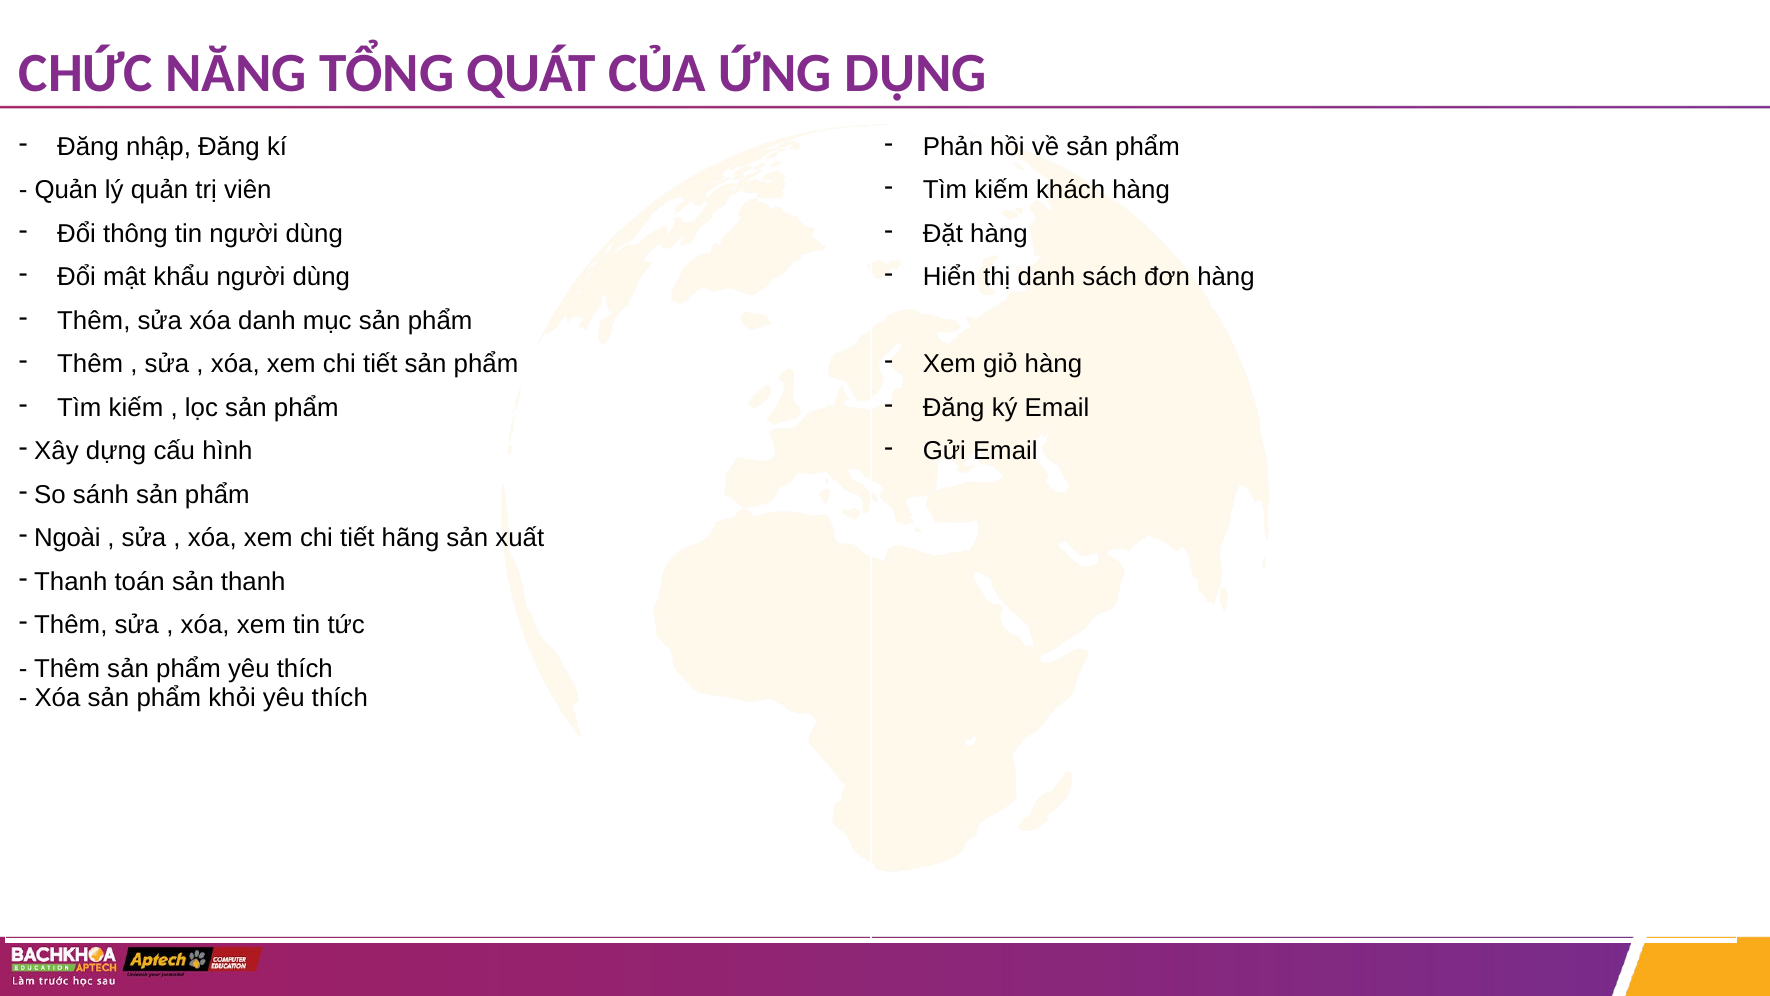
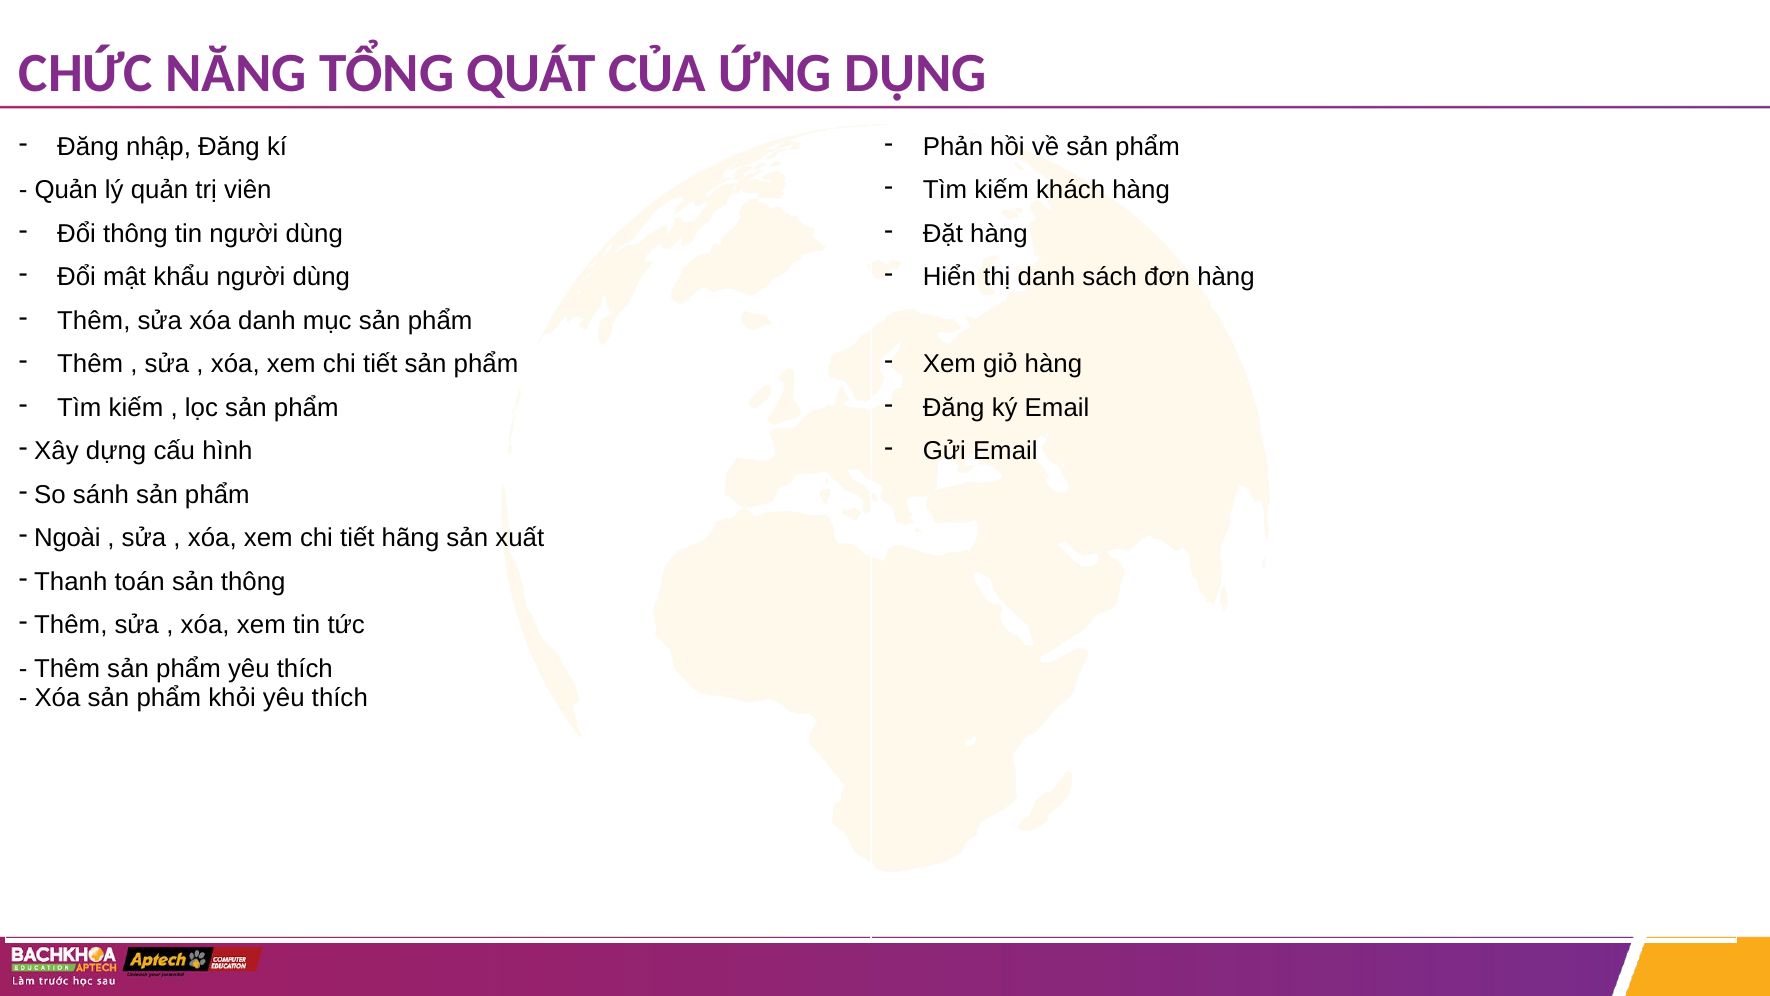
sản thanh: thanh -> thông (253, 582)
